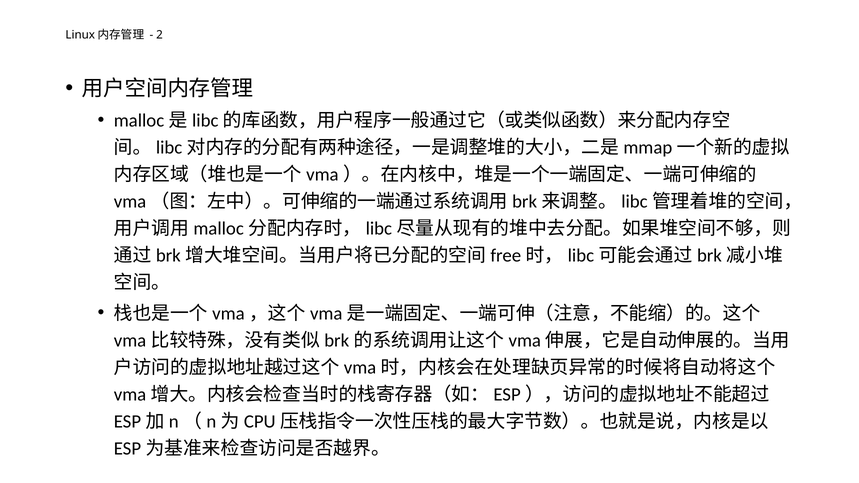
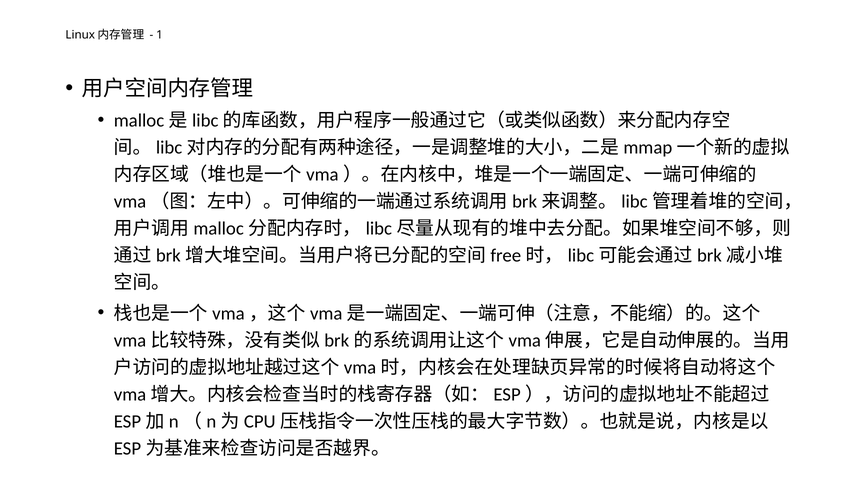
2: 2 -> 1 (160, 35)
